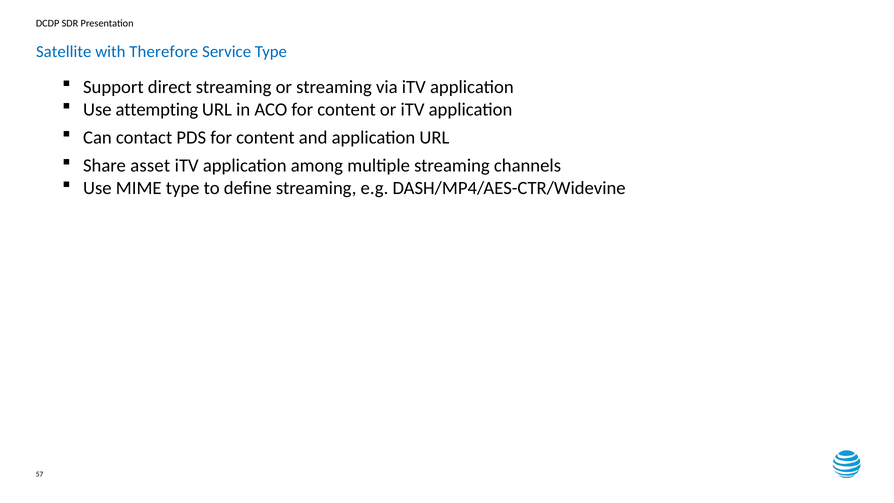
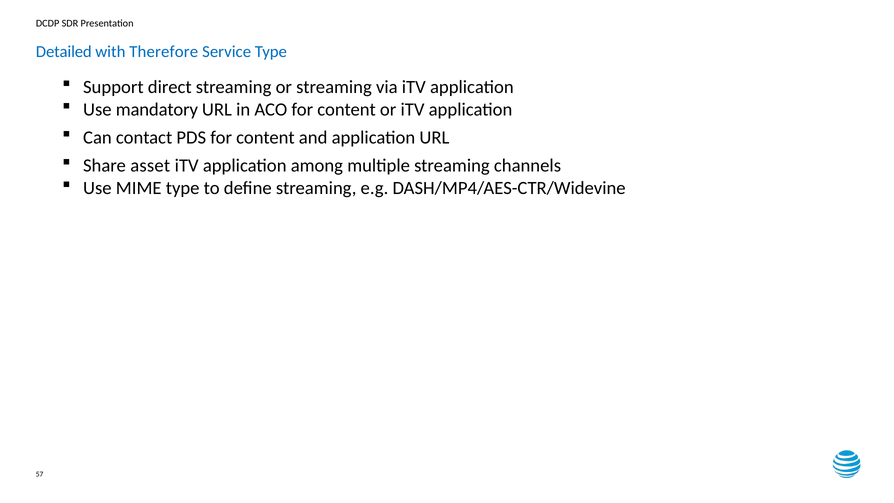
Satellite: Satellite -> Detailed (64, 52)
attempting: attempting -> mandatory (157, 110)
